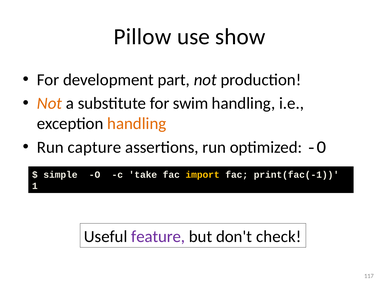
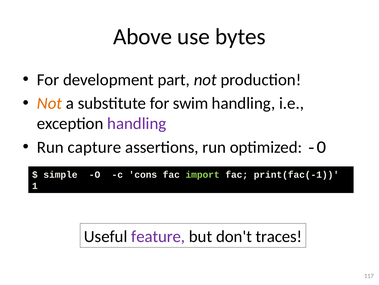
Pillow: Pillow -> Above (143, 37)
show: show -> bytes (240, 37)
handling colour: orange -> purple (137, 123)
take: take -> cons (143, 174)
import colour: yellow -> light green (203, 174)
check: check -> traces (279, 236)
